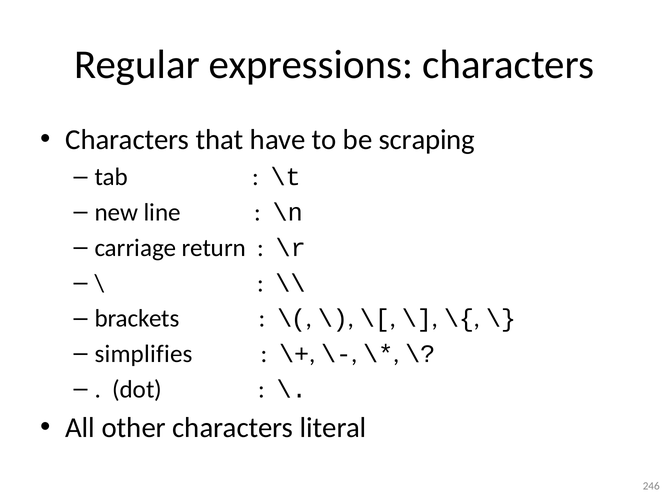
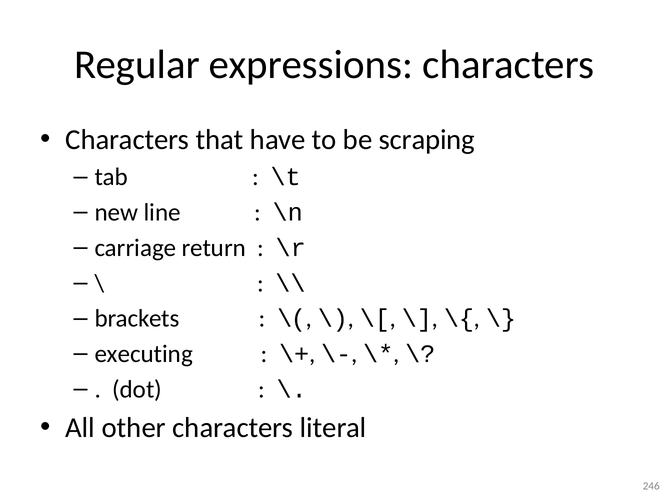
simplifies: simplifies -> executing (144, 354)
